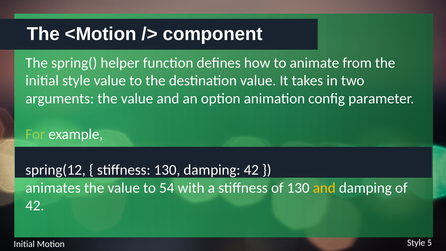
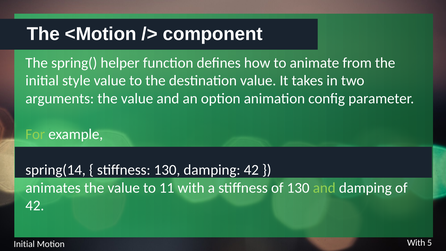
spring(12: spring(12 -> spring(14 (56, 170)
54: 54 -> 11 (167, 188)
and colour: yellow -> light green (324, 188)
Style: Style -> With (416, 243)
